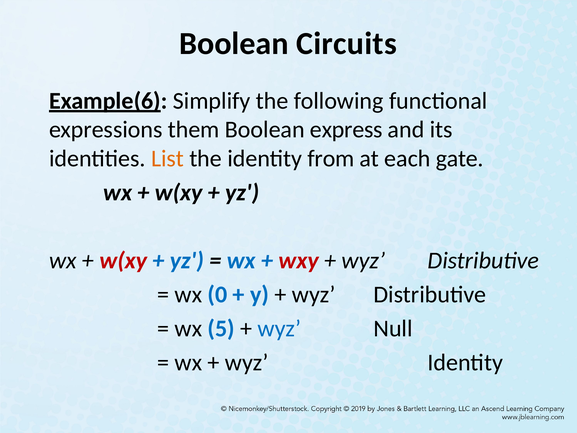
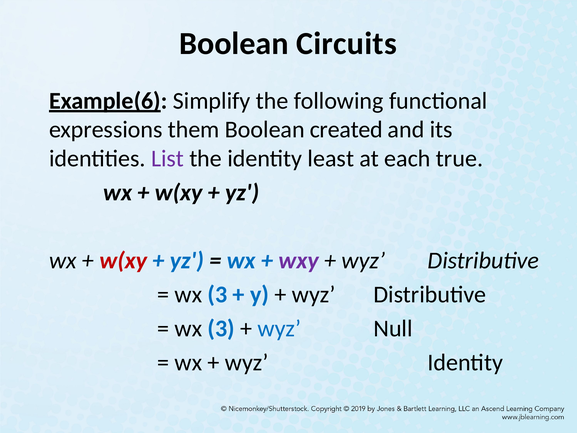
express: express -> created (346, 130)
List colour: orange -> purple (168, 158)
from: from -> least (331, 158)
gate: gate -> true (460, 158)
wxy colour: red -> purple (299, 260)
0: 0 -> 3 (217, 294)
5: 5 -> 3 (221, 328)
